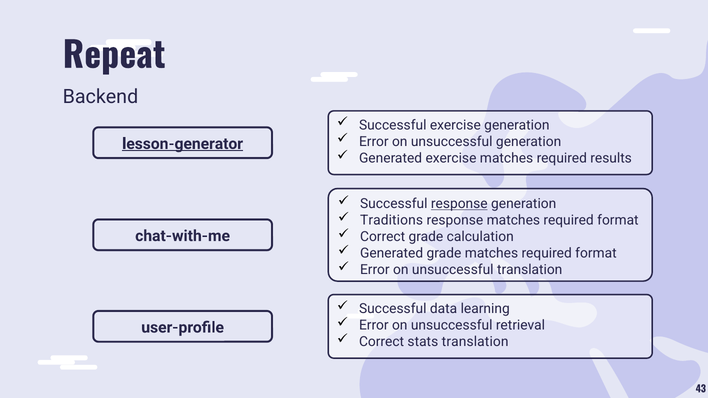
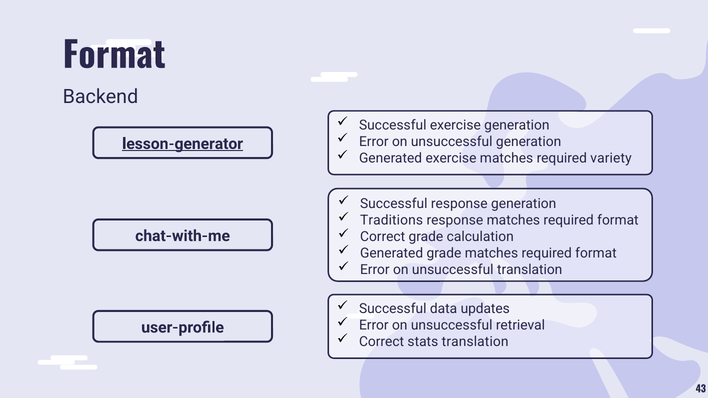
Repeat: Repeat -> Format (114, 56)
results: results -> variety (611, 158)
response underline: present -> none (459, 204)
learning: learning -> updates (485, 309)
